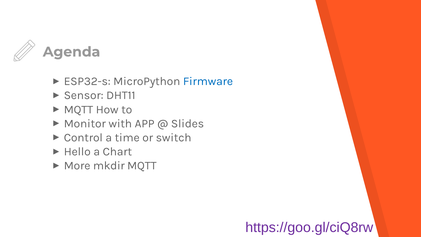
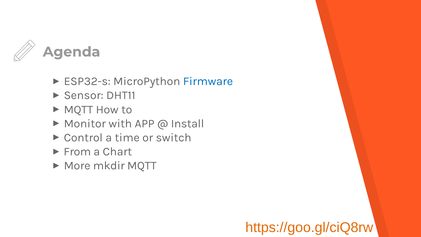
Slides: Slides -> Install (188, 123)
Hello: Hello -> From (77, 152)
https://goo.gl/ciQ8rw colour: purple -> orange (309, 227)
